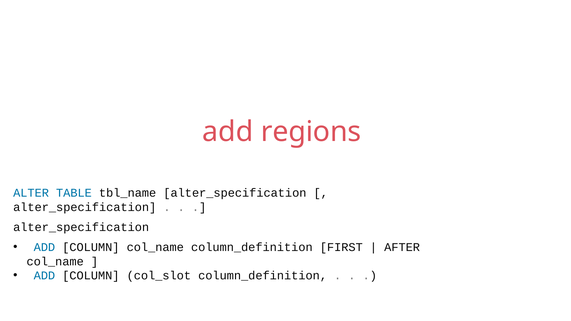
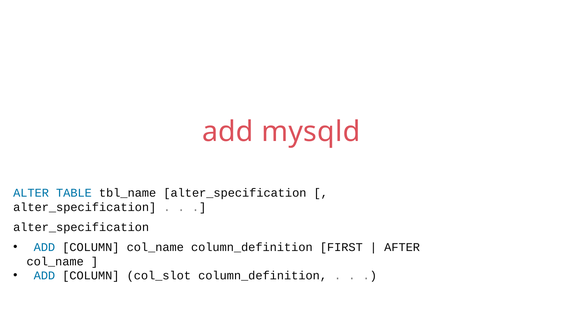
regions: regions -> mysqld (311, 132)
